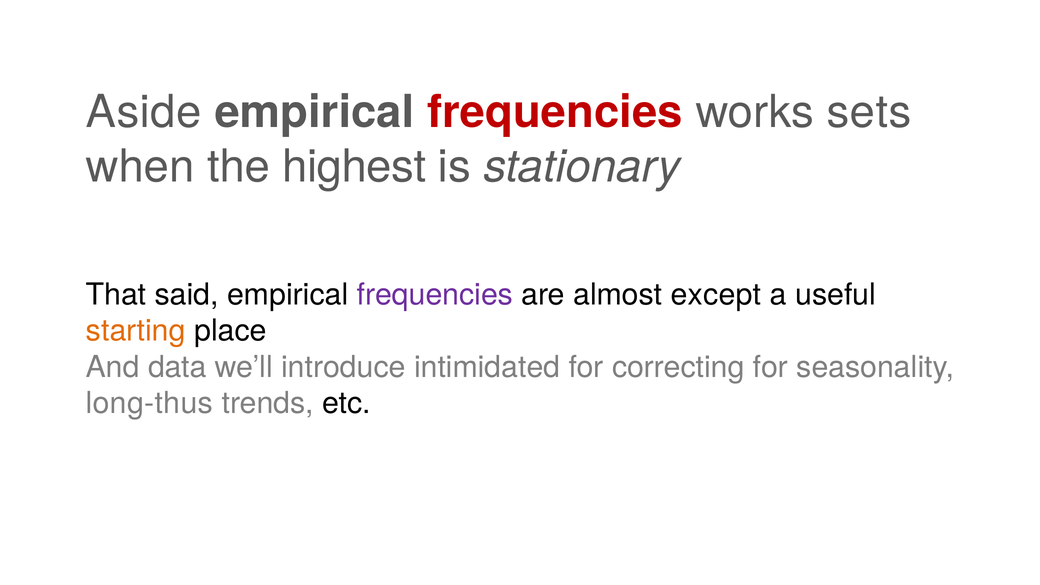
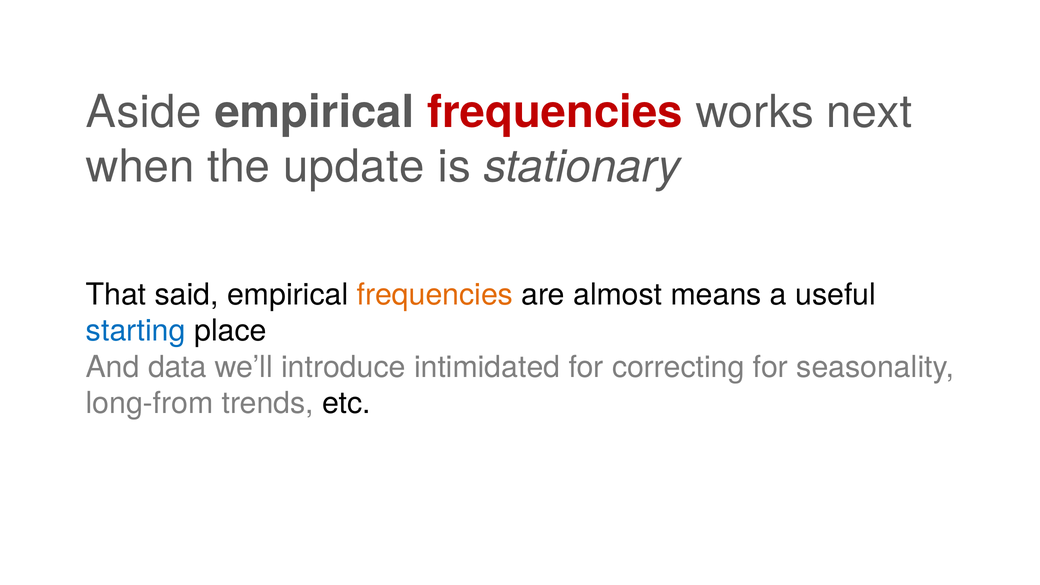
sets: sets -> next (869, 112)
highest: highest -> update (354, 167)
frequencies colour: purple -> orange (435, 294)
except: except -> means (716, 294)
starting colour: orange -> blue (136, 331)
long-thus: long-thus -> long-from (150, 403)
